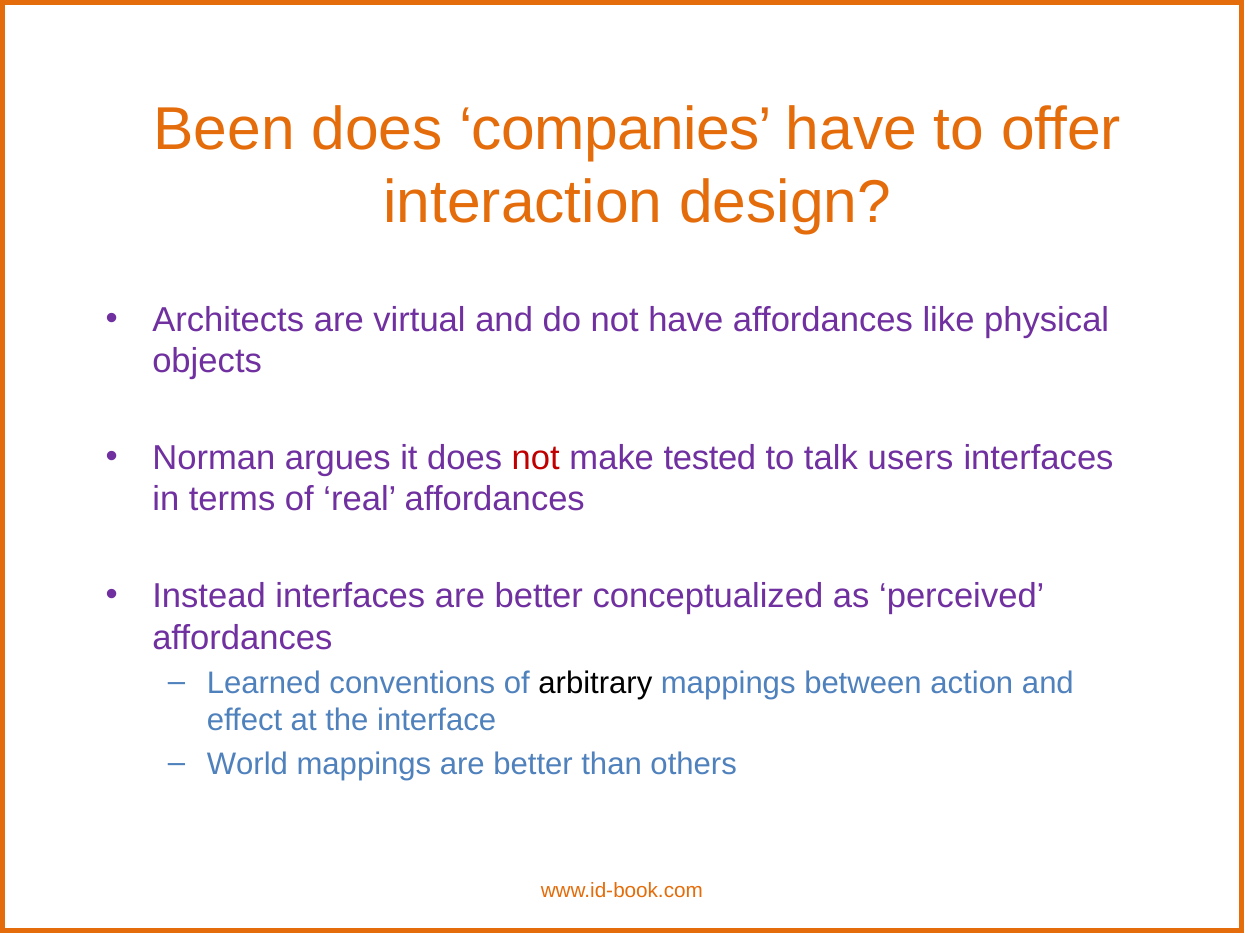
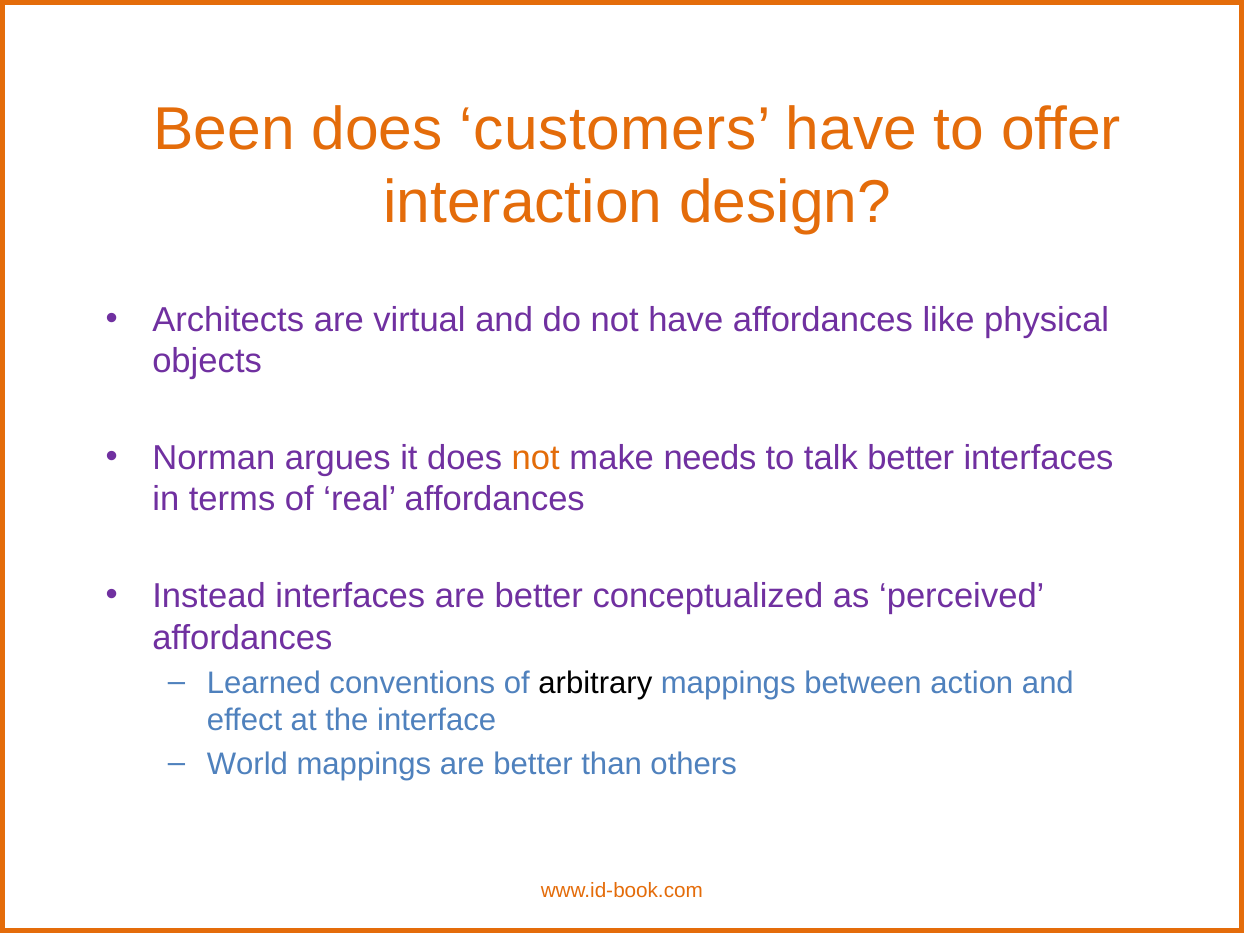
companies: companies -> customers (615, 130)
not colour: red -> orange (536, 458)
tested: tested -> needs (710, 458)
talk users: users -> better (911, 458)
